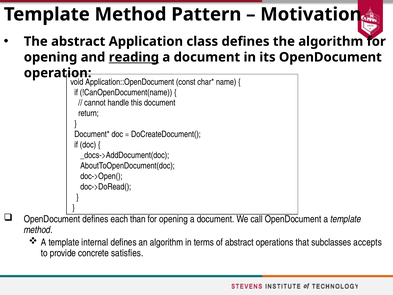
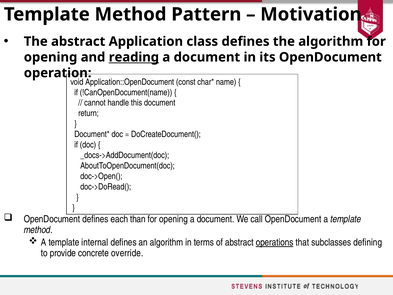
operations underline: none -> present (275, 242)
accepts: accepts -> defining (368, 242)
satisfies: satisfies -> override (127, 253)
